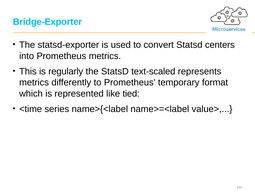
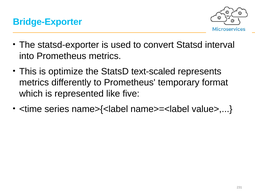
centers: centers -> interval (220, 45)
regularly: regularly -> optimize (66, 71)
tied: tied -> five (131, 93)
